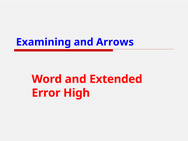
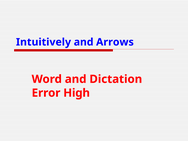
Examining: Examining -> Intuitively (43, 42)
Extended: Extended -> Dictation (116, 79)
